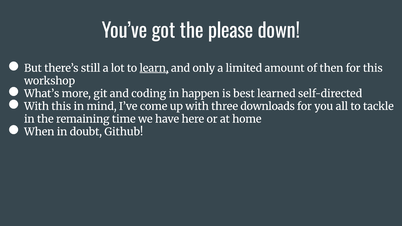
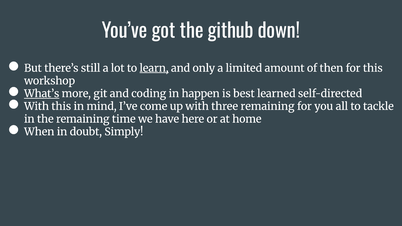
please: please -> github (231, 31)
What’s underline: none -> present (42, 94)
three downloads: downloads -> remaining (268, 106)
Github: Github -> Simply (124, 132)
